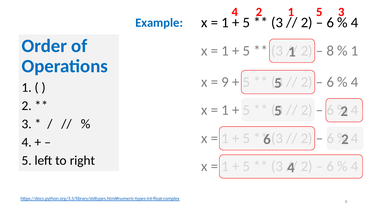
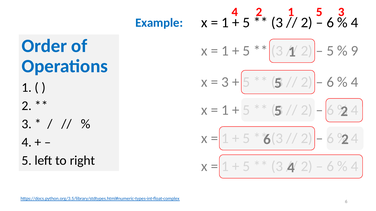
8: 8 -> 5 (330, 51)
1: 1 -> 9 (355, 51)
9: 9 -> 3 (225, 82)
